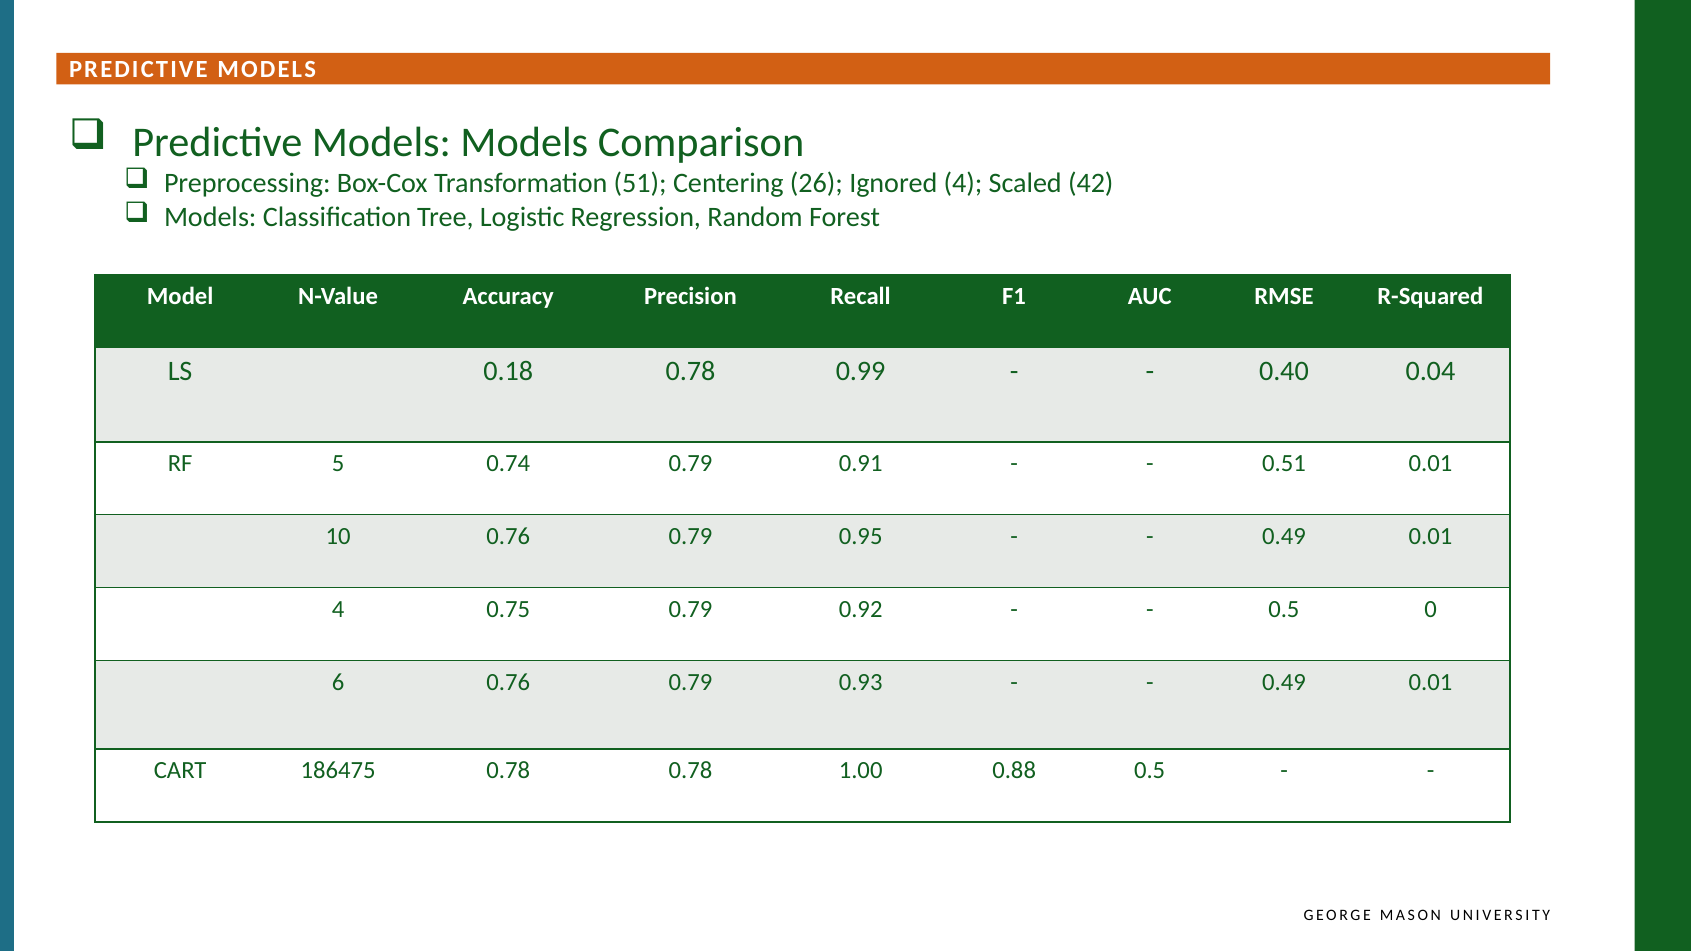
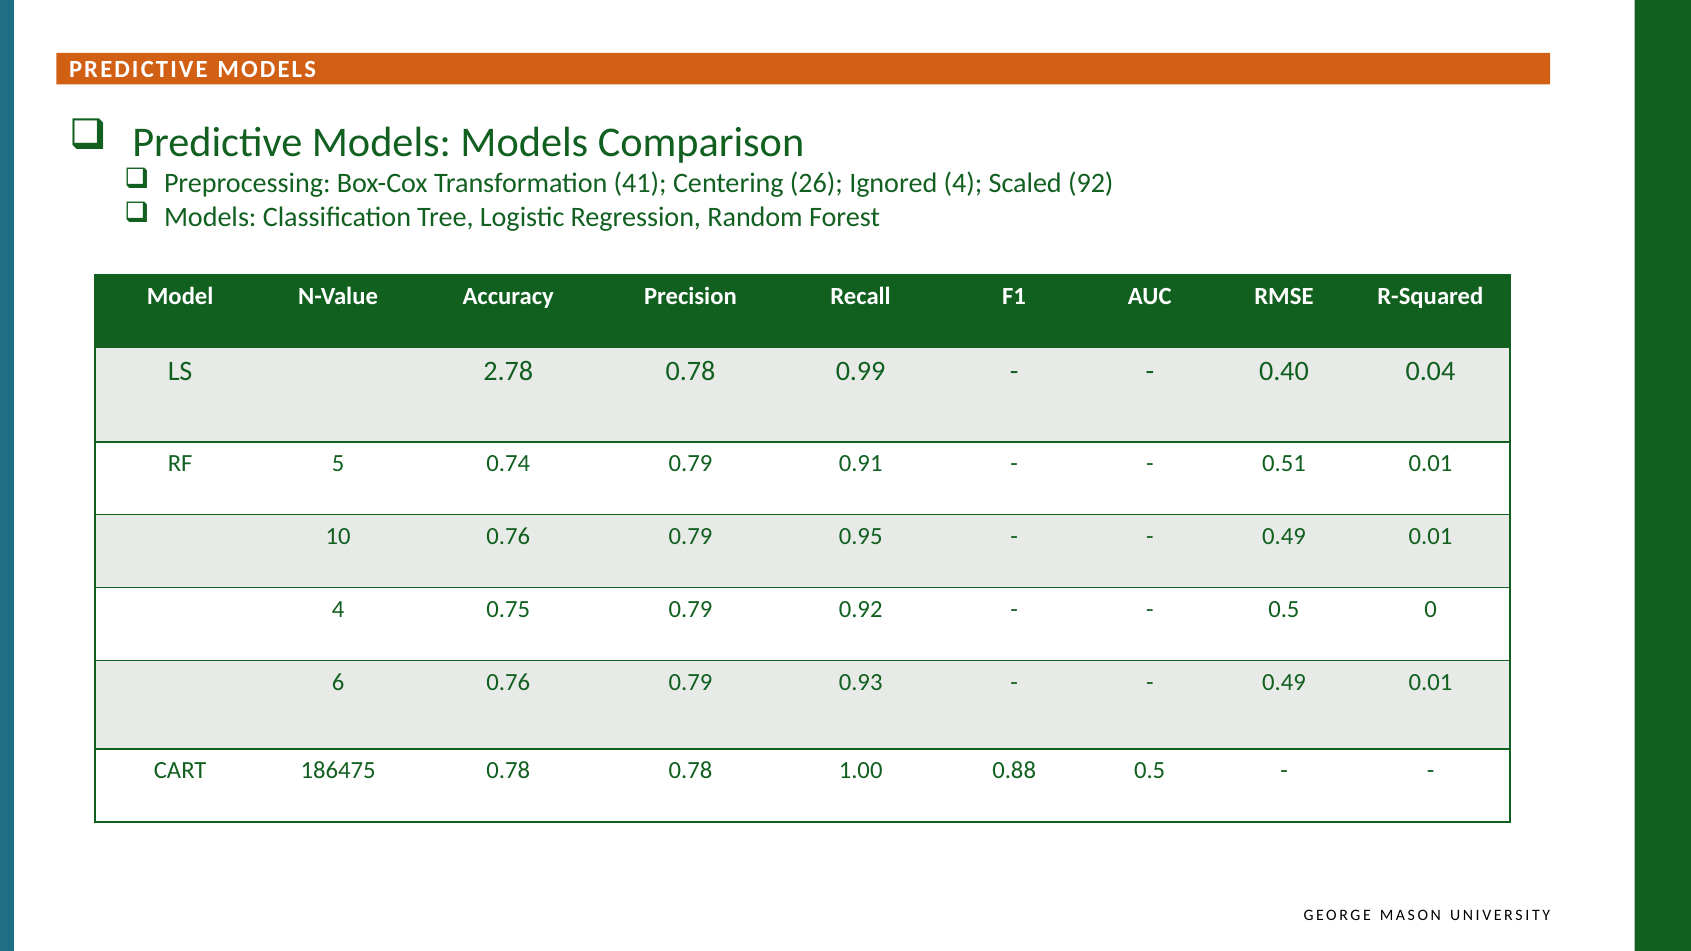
51: 51 -> 41 (640, 184)
42: 42 -> 92 (1091, 184)
0.18: 0.18 -> 2.78 (508, 372)
